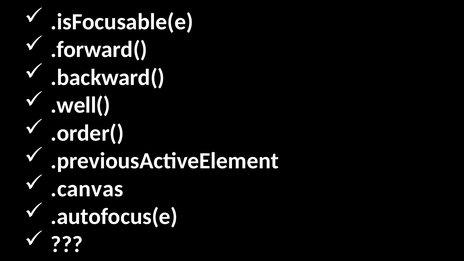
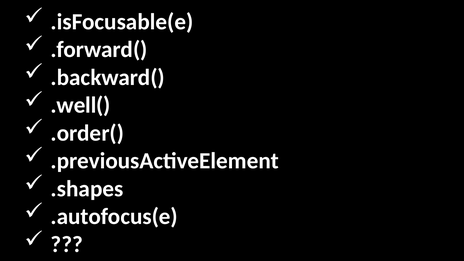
.canvas: .canvas -> .shapes (87, 189)
